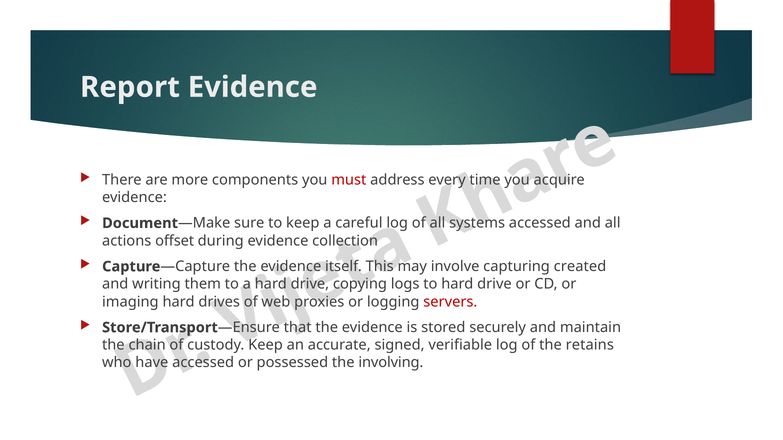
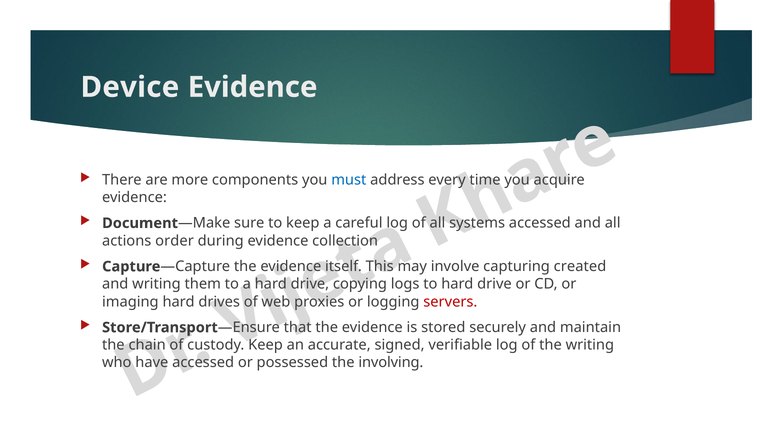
Report: Report -> Device (130, 87)
must colour: red -> blue (349, 180)
offset: offset -> order (175, 241)
the retains: retains -> writing (590, 345)
